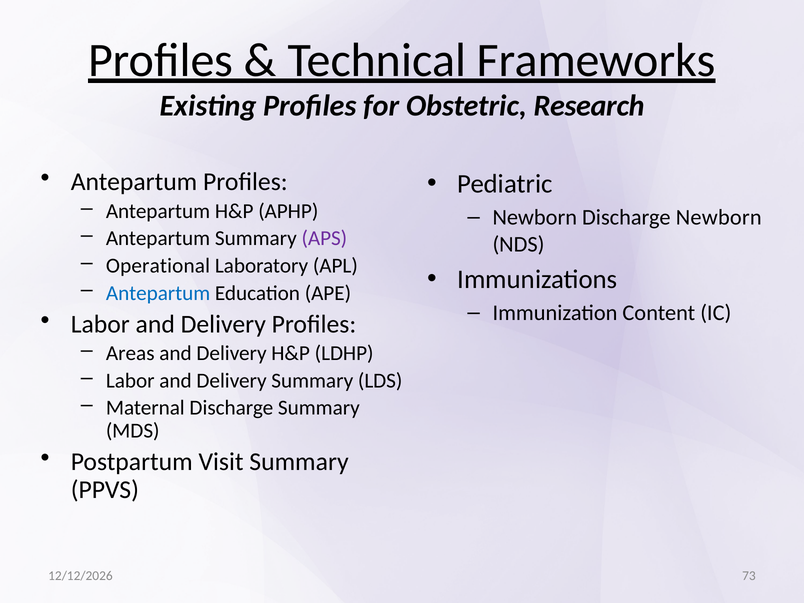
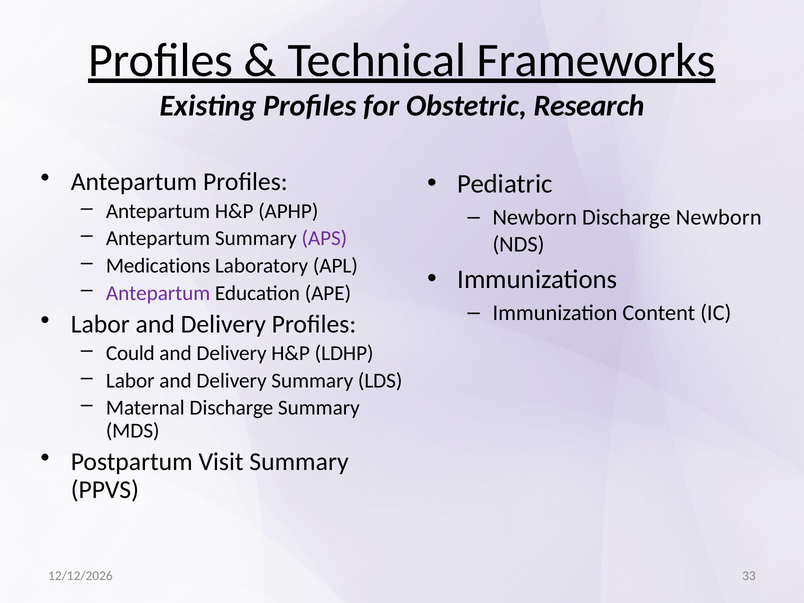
Operational: Operational -> Medications (158, 266)
Antepartum colour: blue -> purple (158, 293)
Areas: Areas -> Could (130, 353)
73: 73 -> 33 (749, 576)
